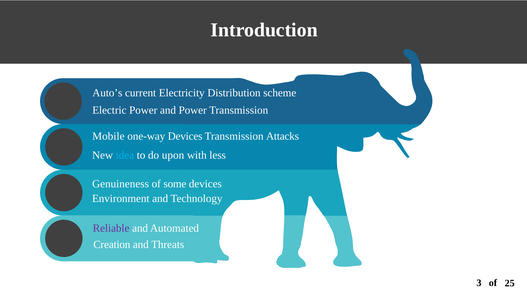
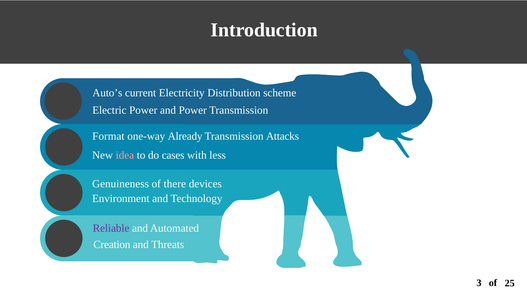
Mobile: Mobile -> Format (108, 136)
one-way Devices: Devices -> Already (185, 136)
idea colour: light blue -> pink (125, 155)
upon: upon -> cases (173, 155)
some: some -> there (175, 184)
